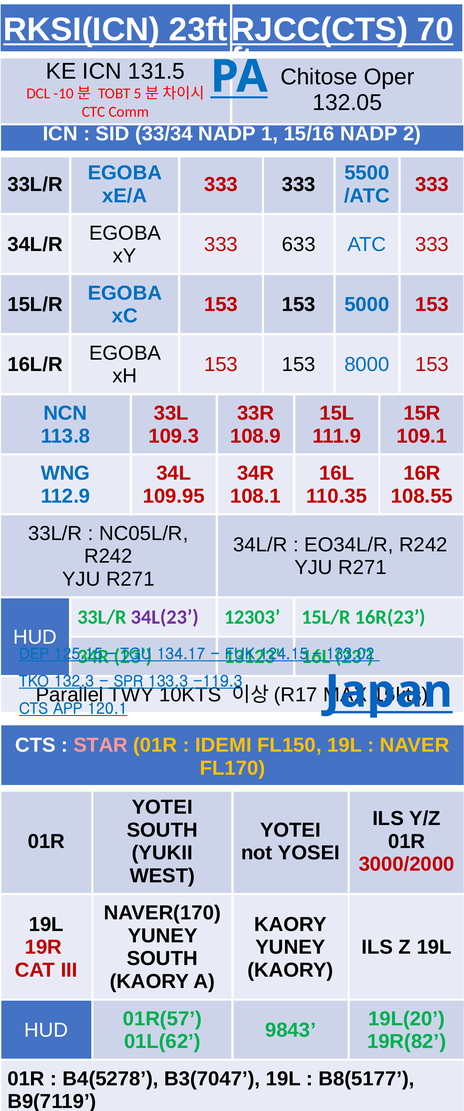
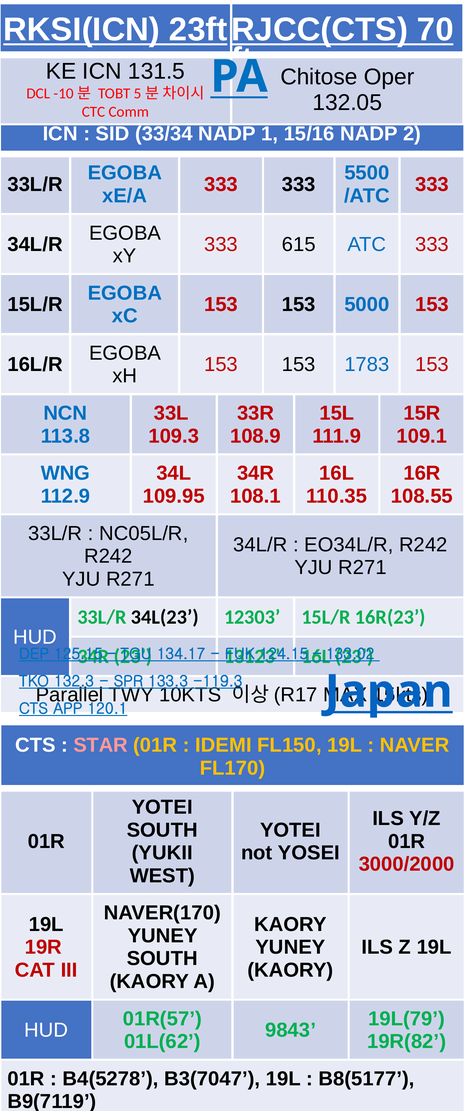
633: 633 -> 615 (299, 244)
8000: 8000 -> 1783 (367, 364)
34L(23 colour: purple -> black (165, 617)
19L(20: 19L(20 -> 19L(79 (406, 1018)
